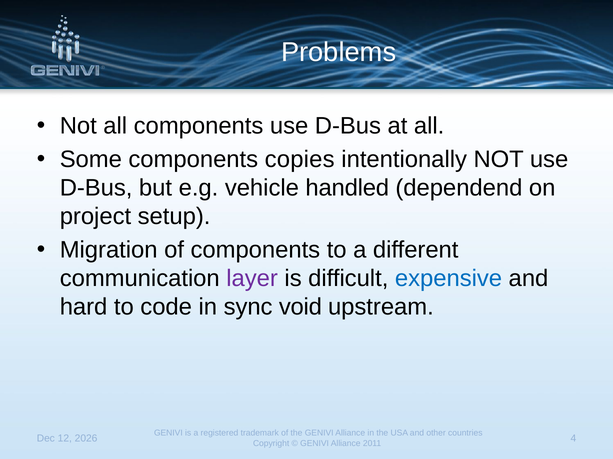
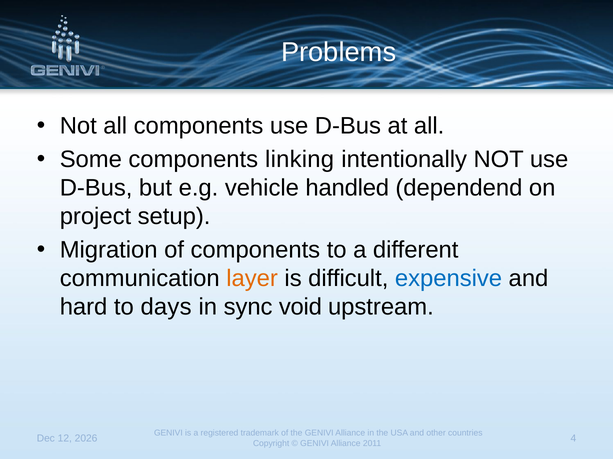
copies: copies -> linking (300, 160)
layer colour: purple -> orange (252, 279)
code: code -> days (166, 308)
